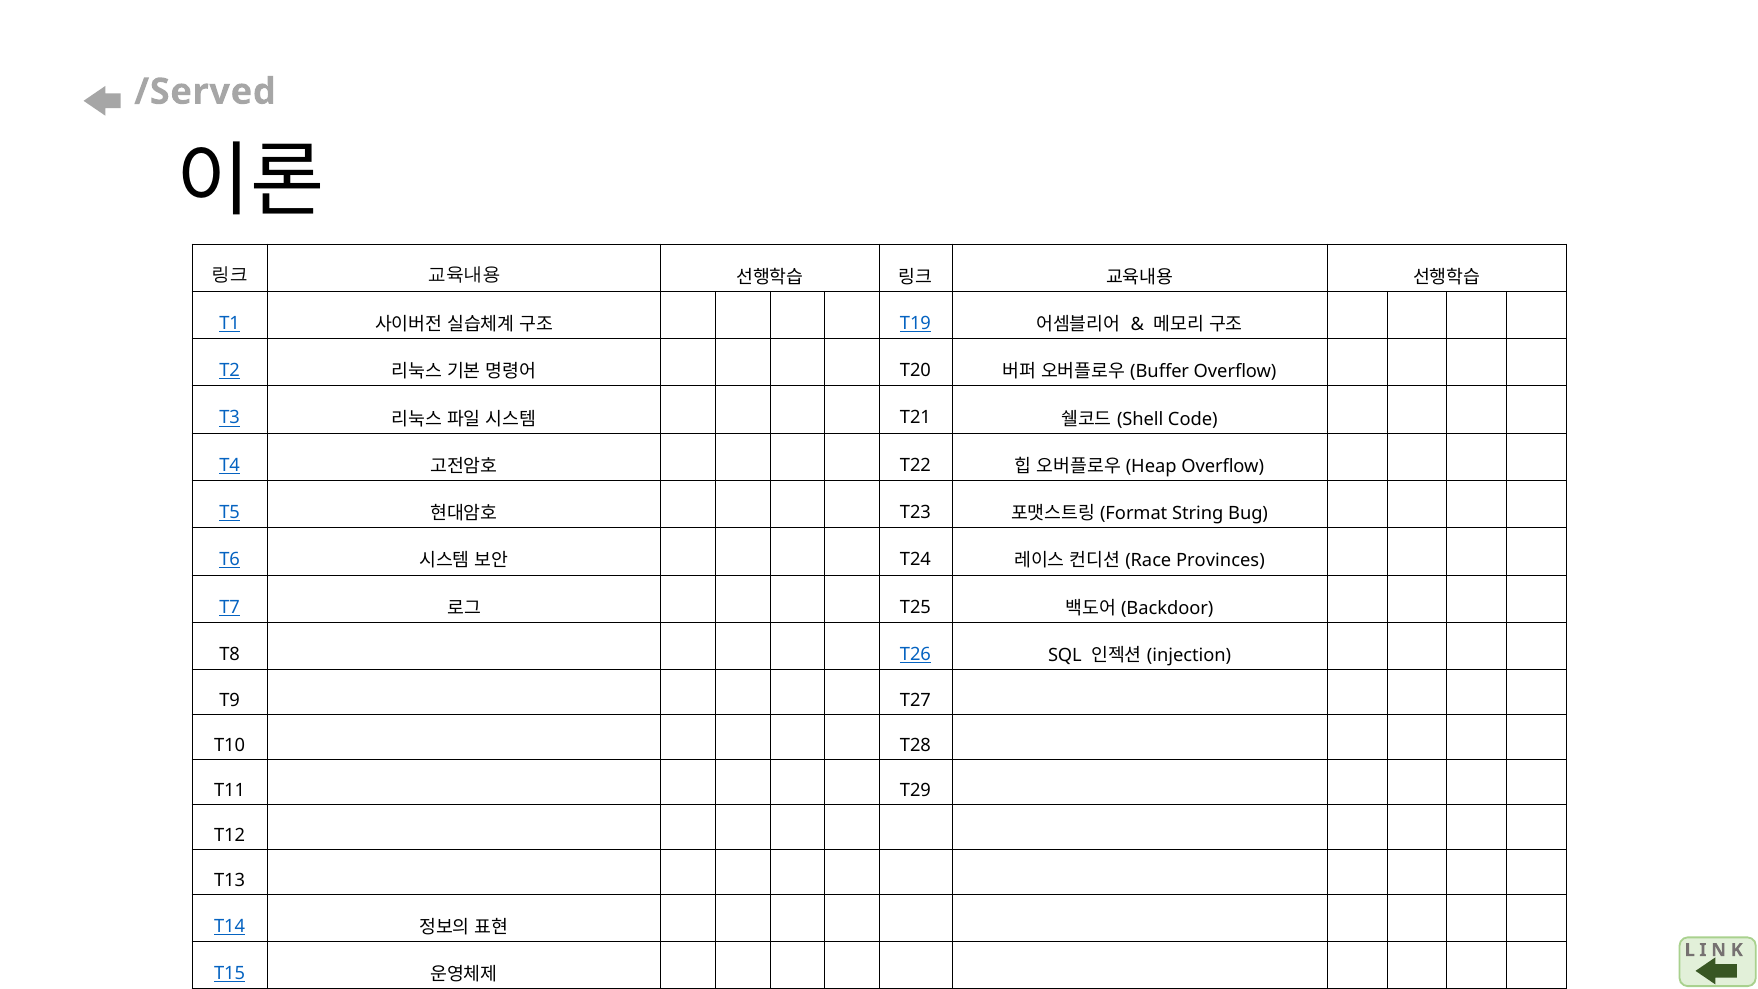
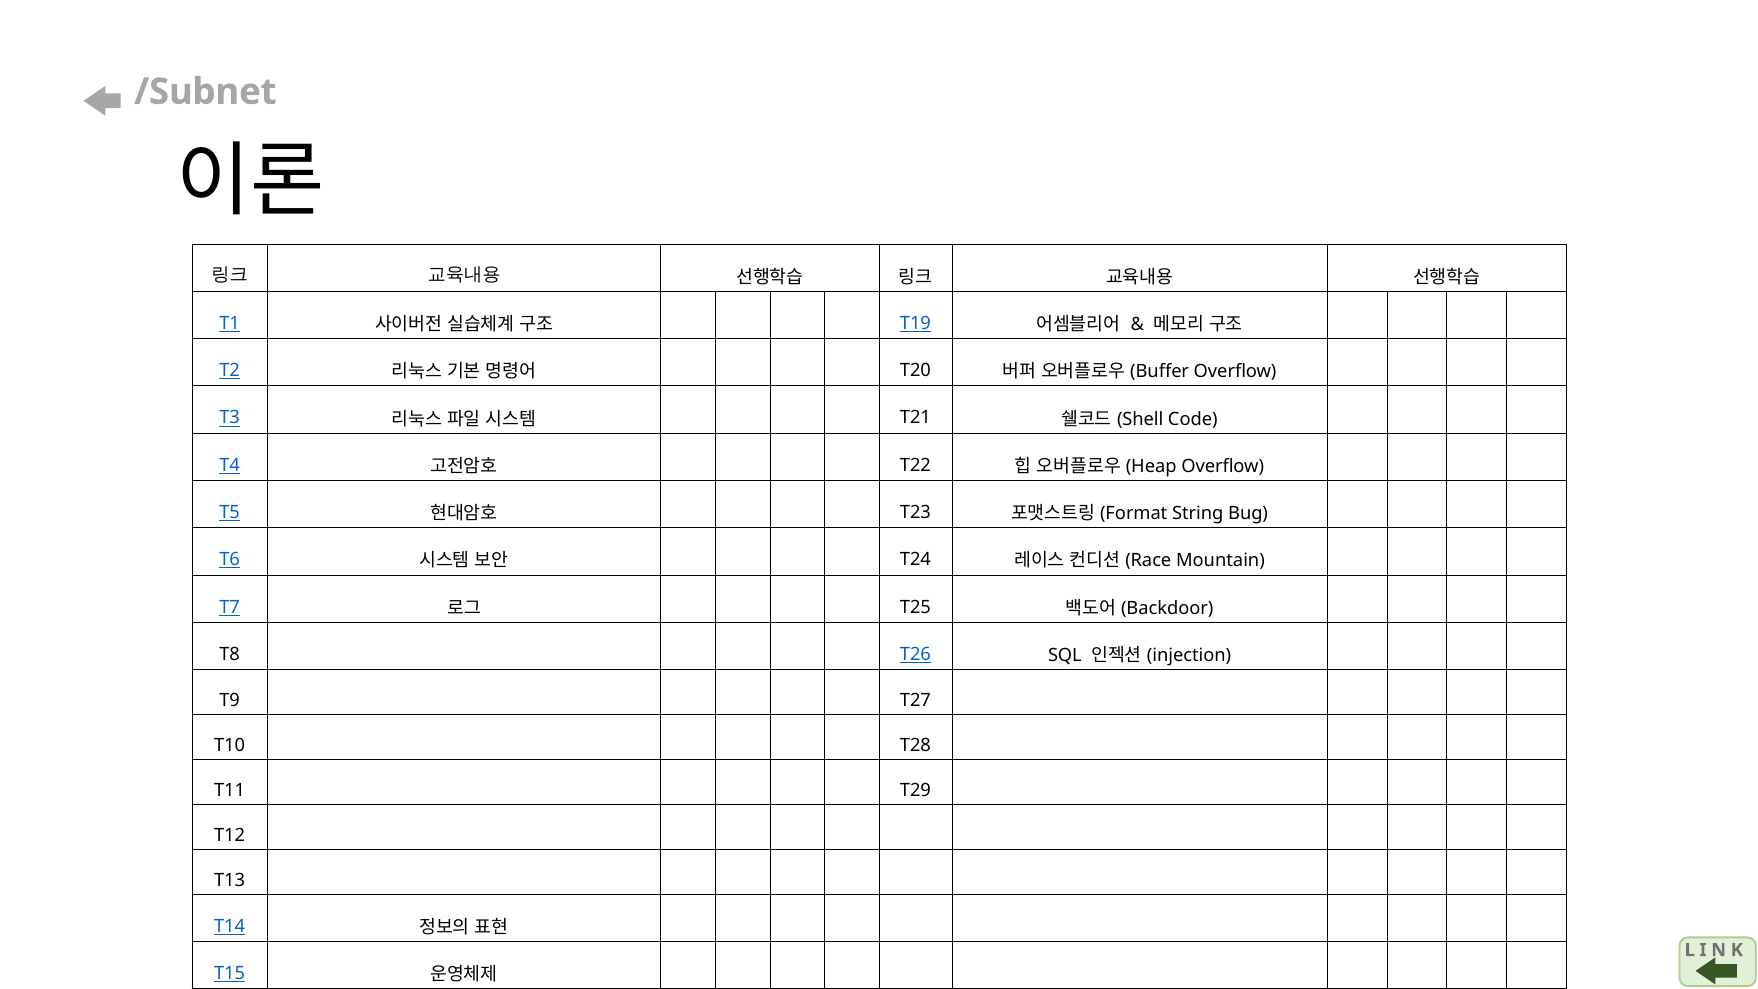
/Served: /Served -> /Subnet (205, 92)
Provinces: Provinces -> Mountain (1220, 561)
